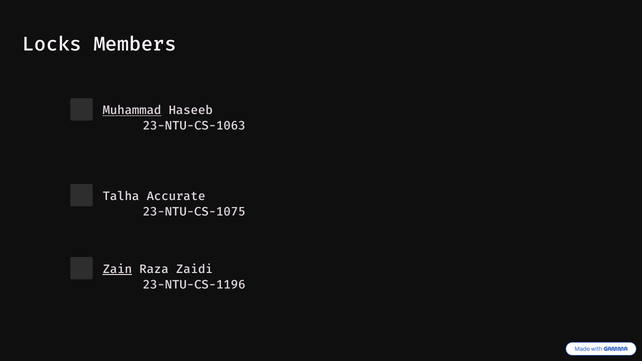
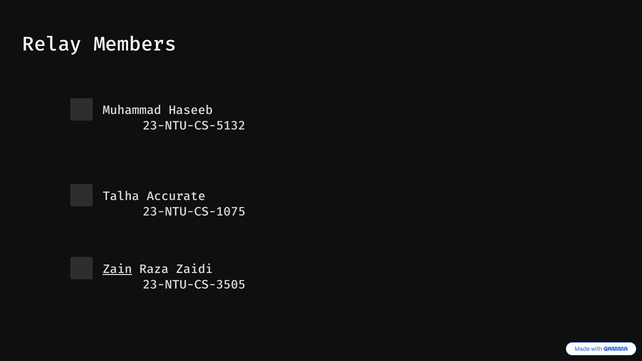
Locks: Locks -> Relay (52, 44)
Muhammad underline: present -> none (132, 110)
23-NTU-CS-1063: 23-NTU-CS-1063 -> 23-NTU-CS-5132 (194, 126)
23-NTU-CS-1196: 23-NTU-CS-1196 -> 23-NTU-CS-3505 (194, 285)
